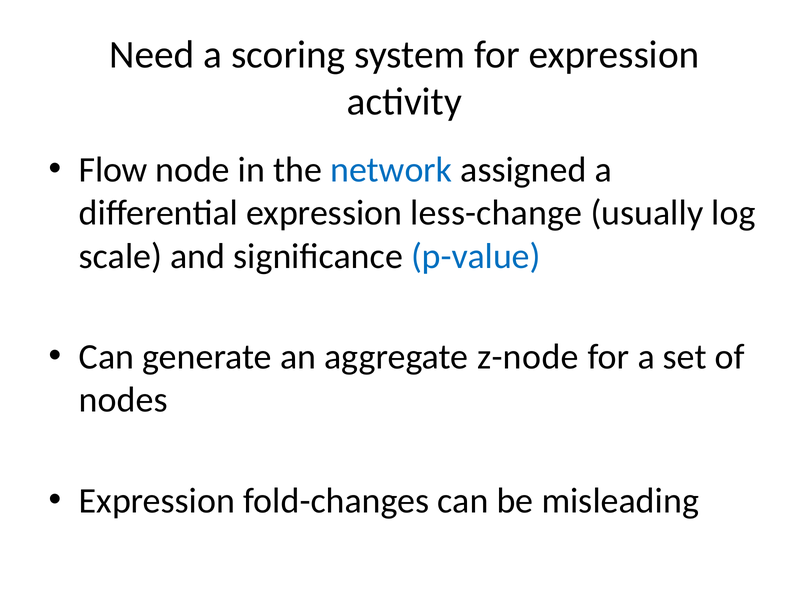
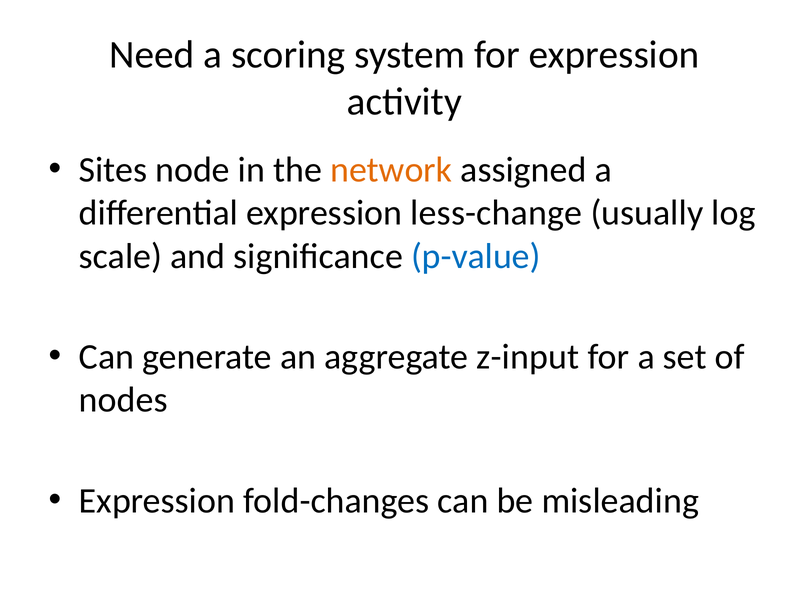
Flow: Flow -> Sites (113, 170)
network colour: blue -> orange (391, 170)
z-node: z-node -> z-input (528, 357)
